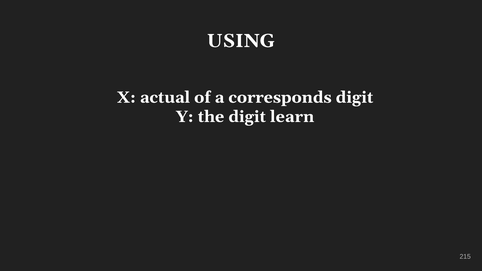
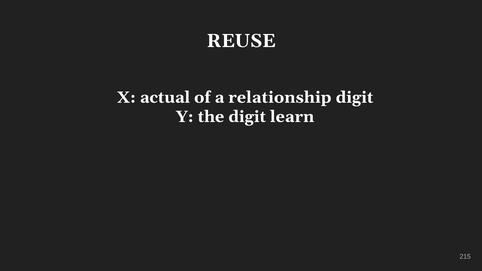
USING: USING -> REUSE (241, 41)
corresponds: corresponds -> relationship (280, 97)
